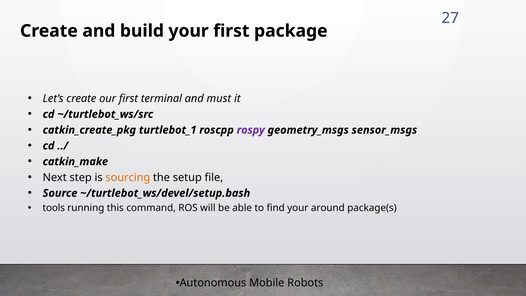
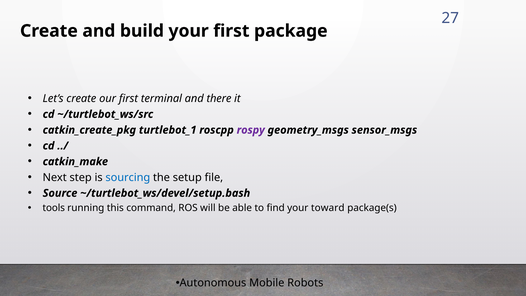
must: must -> there (219, 98)
sourcing colour: orange -> blue (128, 177)
around: around -> toward (328, 208)
